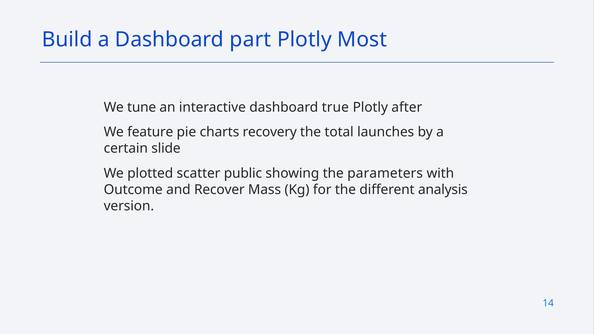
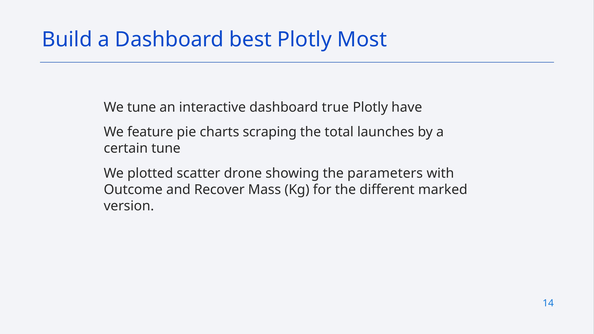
part: part -> best (250, 40)
after: after -> have (407, 107)
recovery: recovery -> scraping (270, 132)
certain slide: slide -> tune (166, 149)
public: public -> drone (243, 173)
analysis: analysis -> marked (443, 190)
